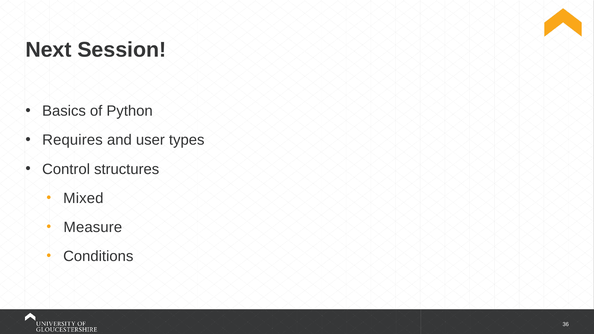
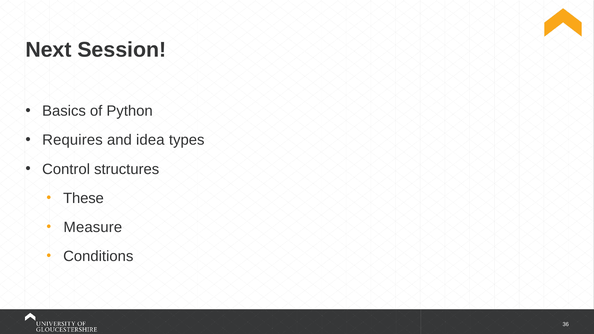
user: user -> idea (150, 140)
Mixed: Mixed -> These (83, 198)
